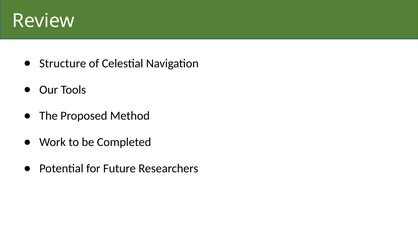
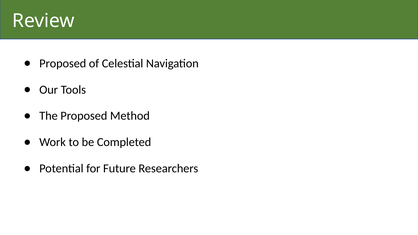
Structure: Structure -> Proposed (63, 63)
